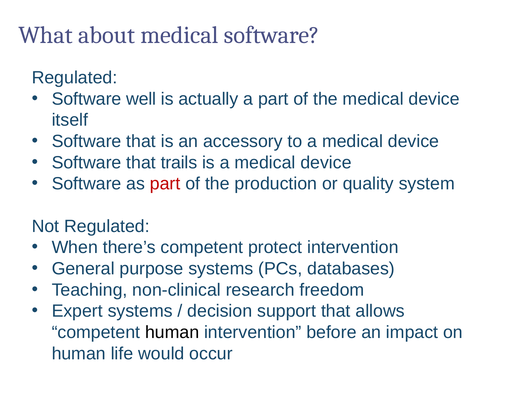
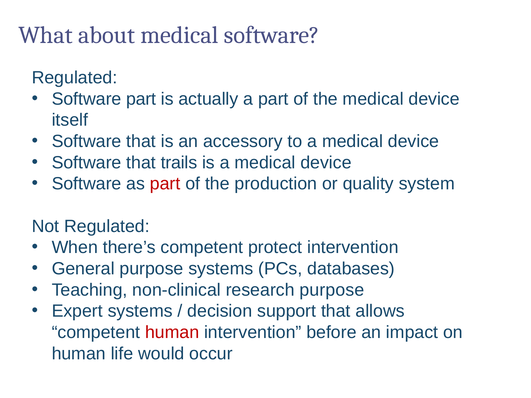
Software well: well -> part (141, 99)
research freedom: freedom -> purpose (332, 290)
human colour: black -> red (172, 333)
